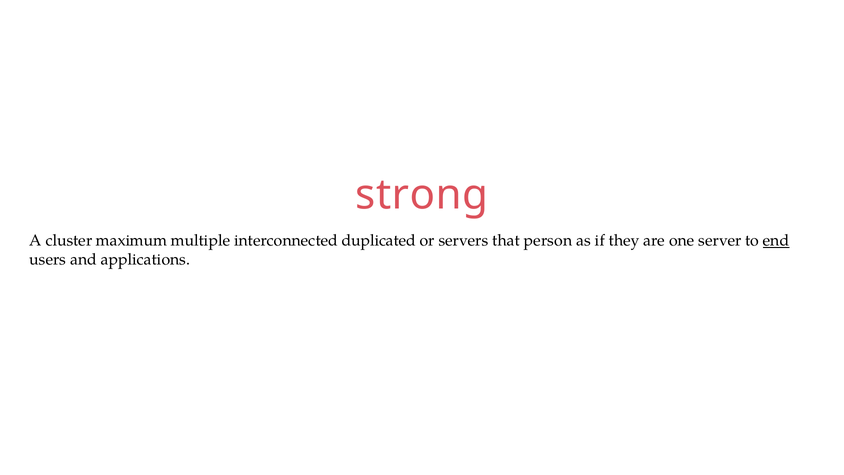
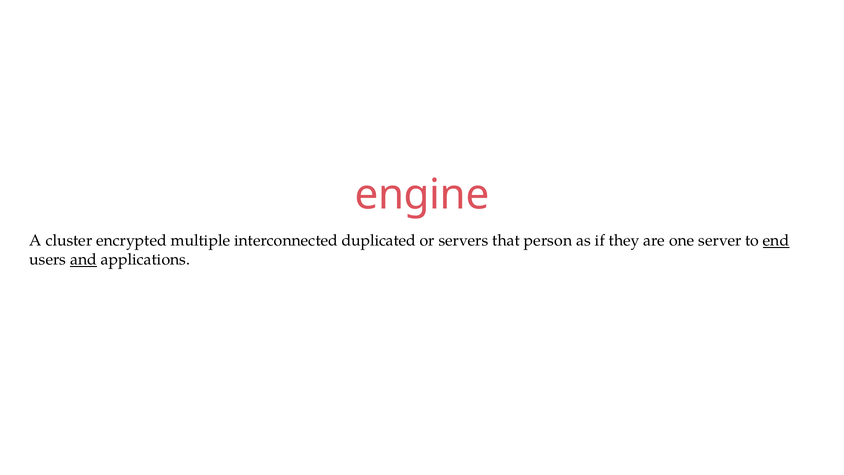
strong: strong -> engine (422, 195)
maximum: maximum -> encrypted (131, 241)
and underline: none -> present (84, 260)
